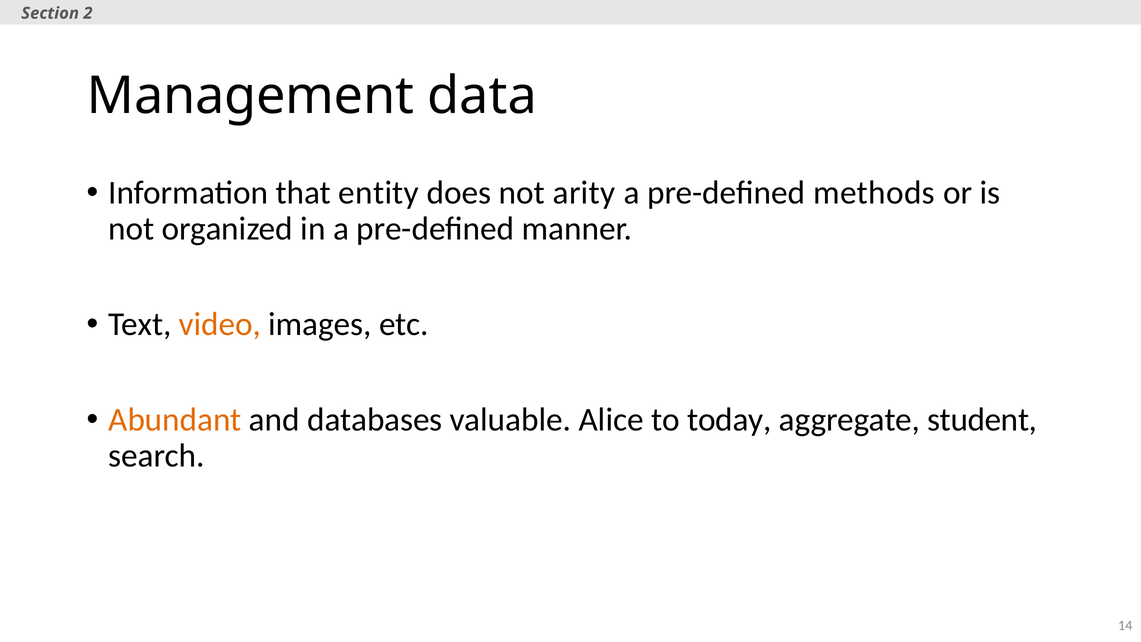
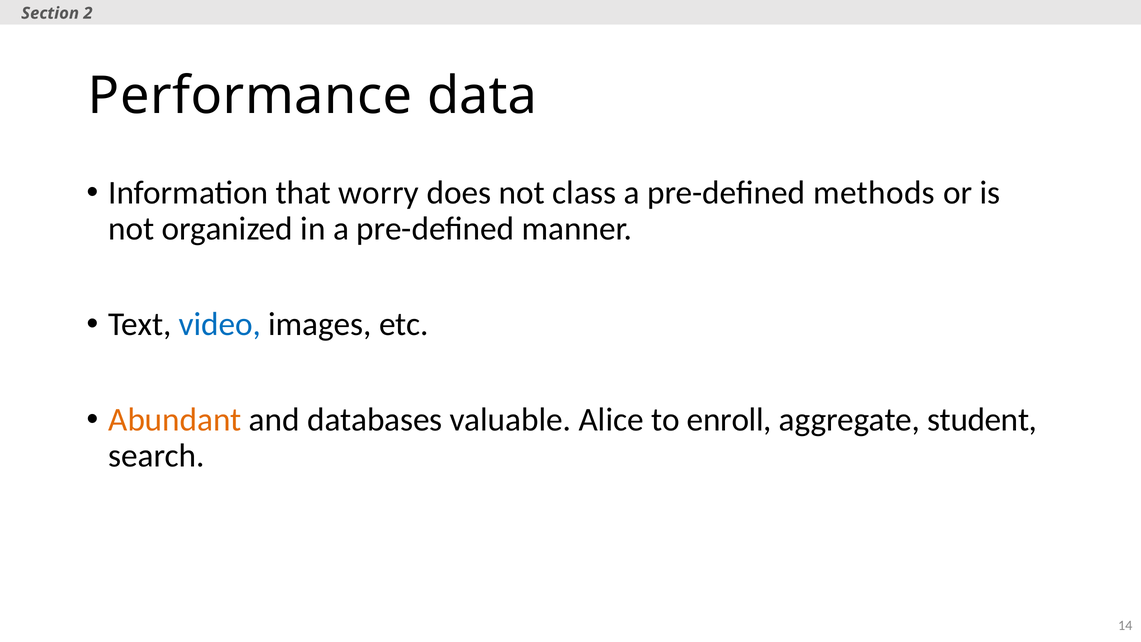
Management: Management -> Performance (250, 96)
entity: entity -> worry (379, 193)
arity: arity -> class (584, 193)
video colour: orange -> blue (220, 324)
today: today -> enroll (729, 420)
